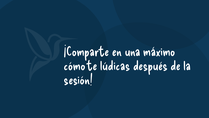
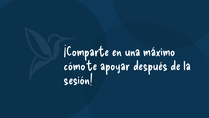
lúdicas: lúdicas -> apoyar (115, 66)
